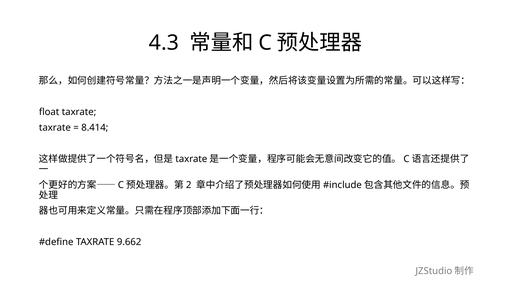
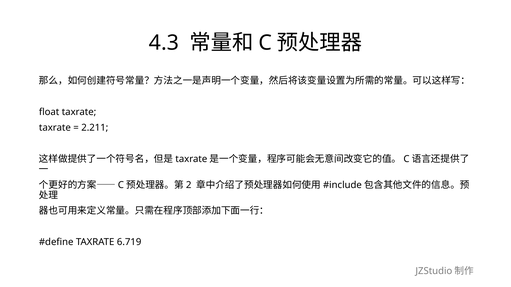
8.414: 8.414 -> 2.211 (95, 128)
9.662: 9.662 -> 6.719 (129, 242)
